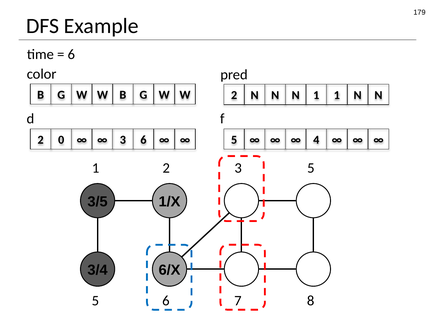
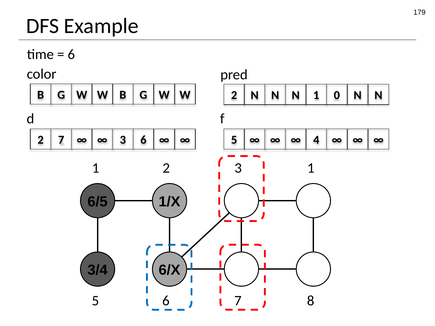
1 1: 1 -> 0 (337, 95)
2 0: 0 -> 7 (61, 140)
3 5: 5 -> 1 (311, 168)
3/5: 3/5 -> 6/5 (98, 202)
